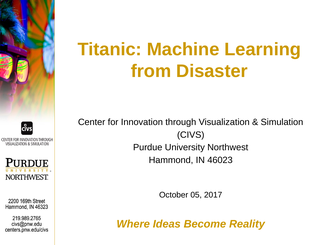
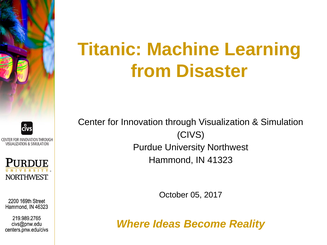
46023: 46023 -> 41323 (220, 160)
